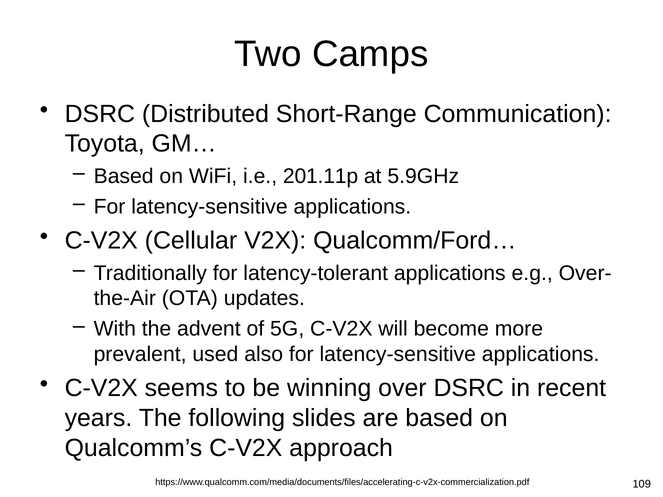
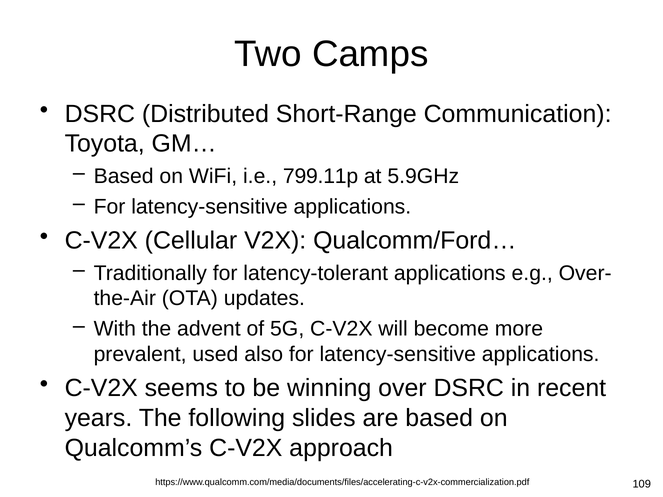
201.11p: 201.11p -> 799.11p (321, 176)
